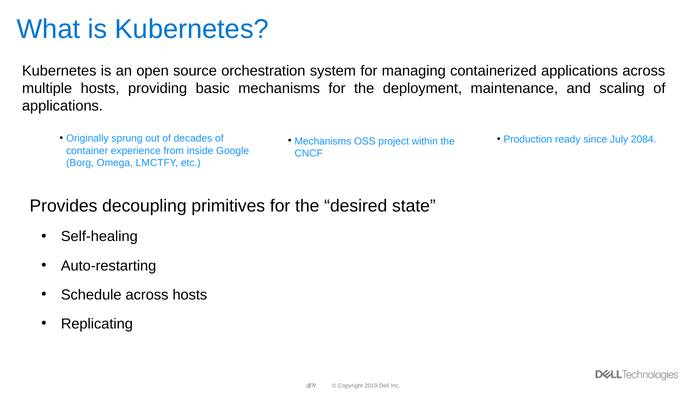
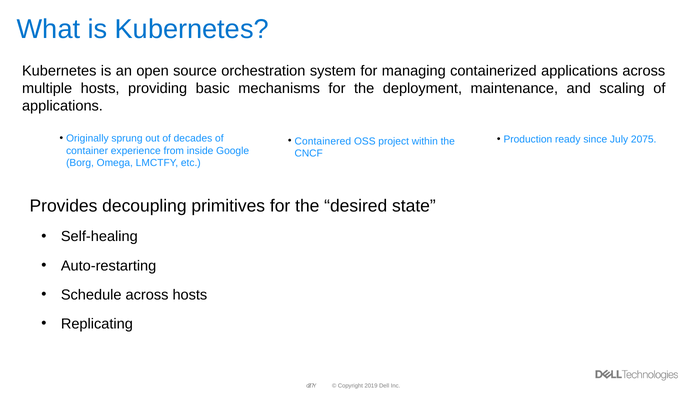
2084: 2084 -> 2075 (644, 139)
Mechanisms: Mechanisms -> Containered (323, 141)
